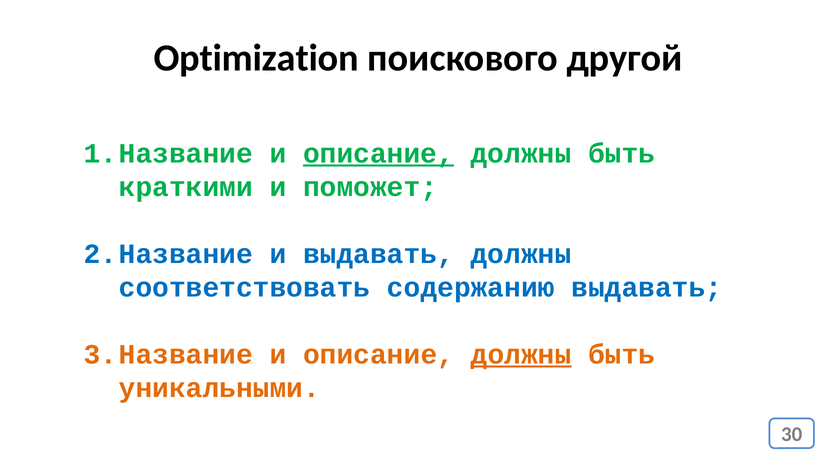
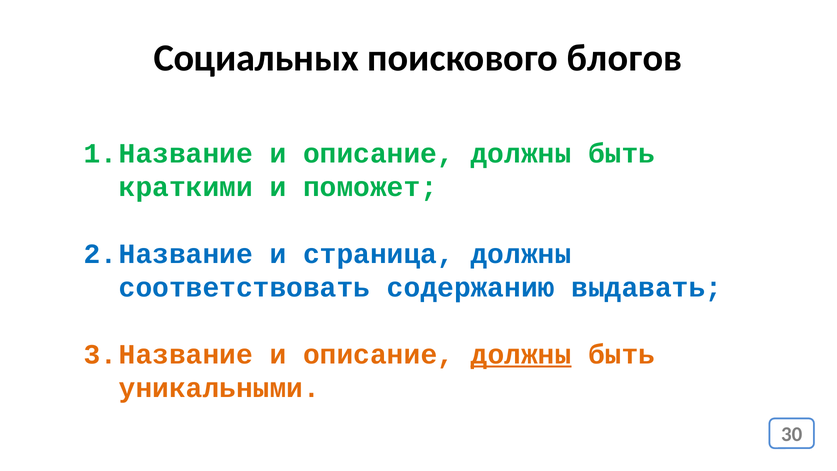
Optimization: Optimization -> Социальных (256, 58)
другой: другой -> блогов (625, 58)
описание underline: present -> none (379, 153)
и выдавать: выдавать -> страница (379, 254)
